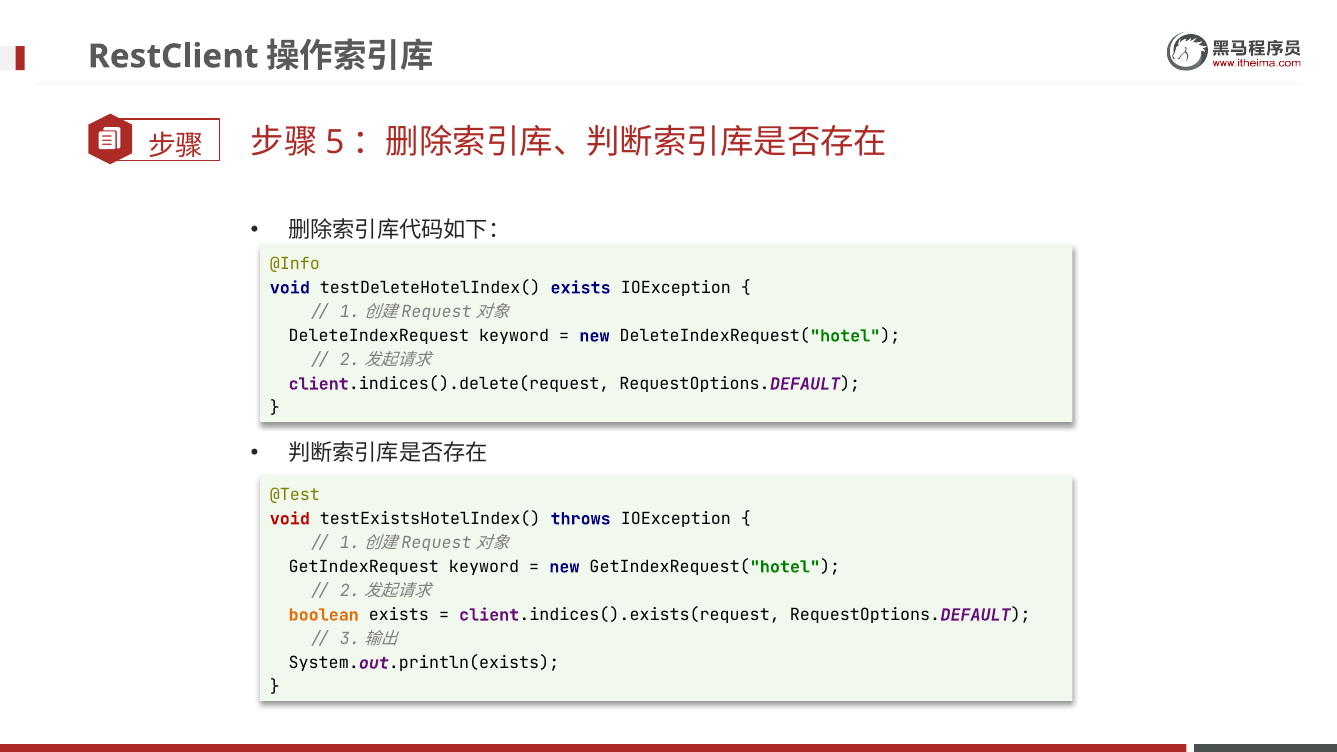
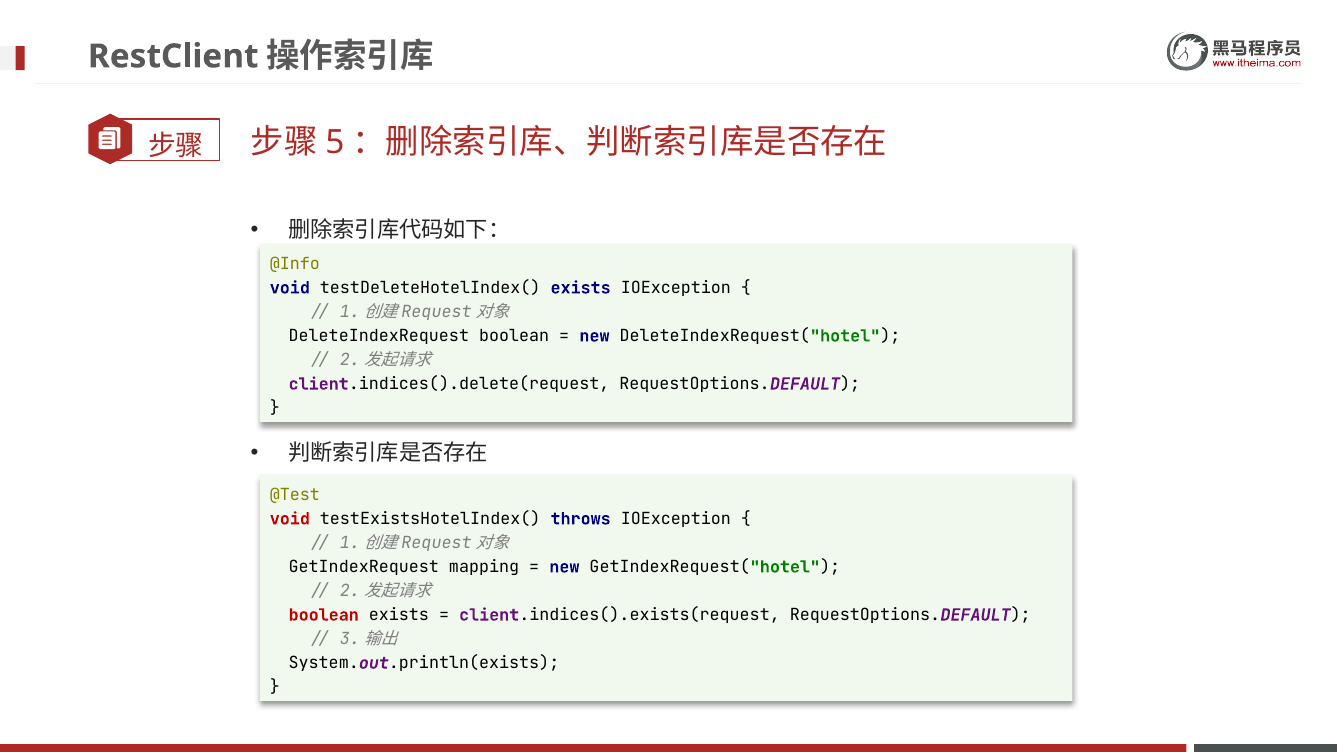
DeleteIndexRequest keyword: keyword -> boolean (514, 336)
GetIndexRequest keyword: keyword -> mapping (484, 567)
boolean colour: orange -> red (324, 615)
